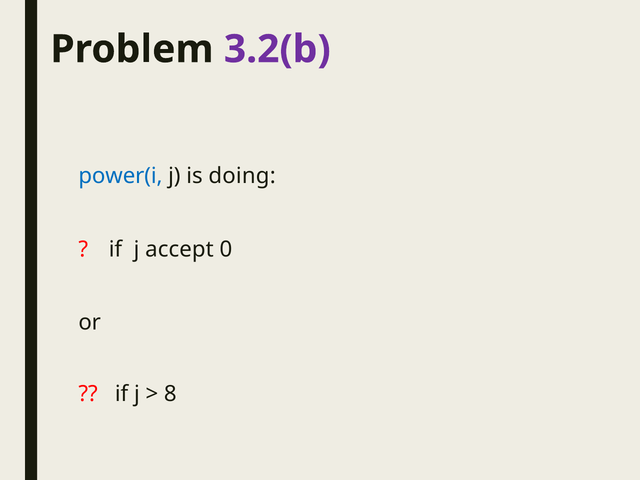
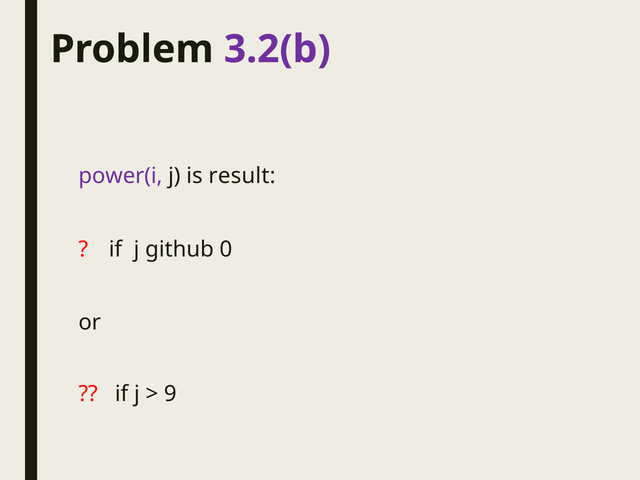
power(i colour: blue -> purple (120, 176)
doing: doing -> result (242, 176)
accept: accept -> github (180, 250)
8: 8 -> 9 (170, 394)
